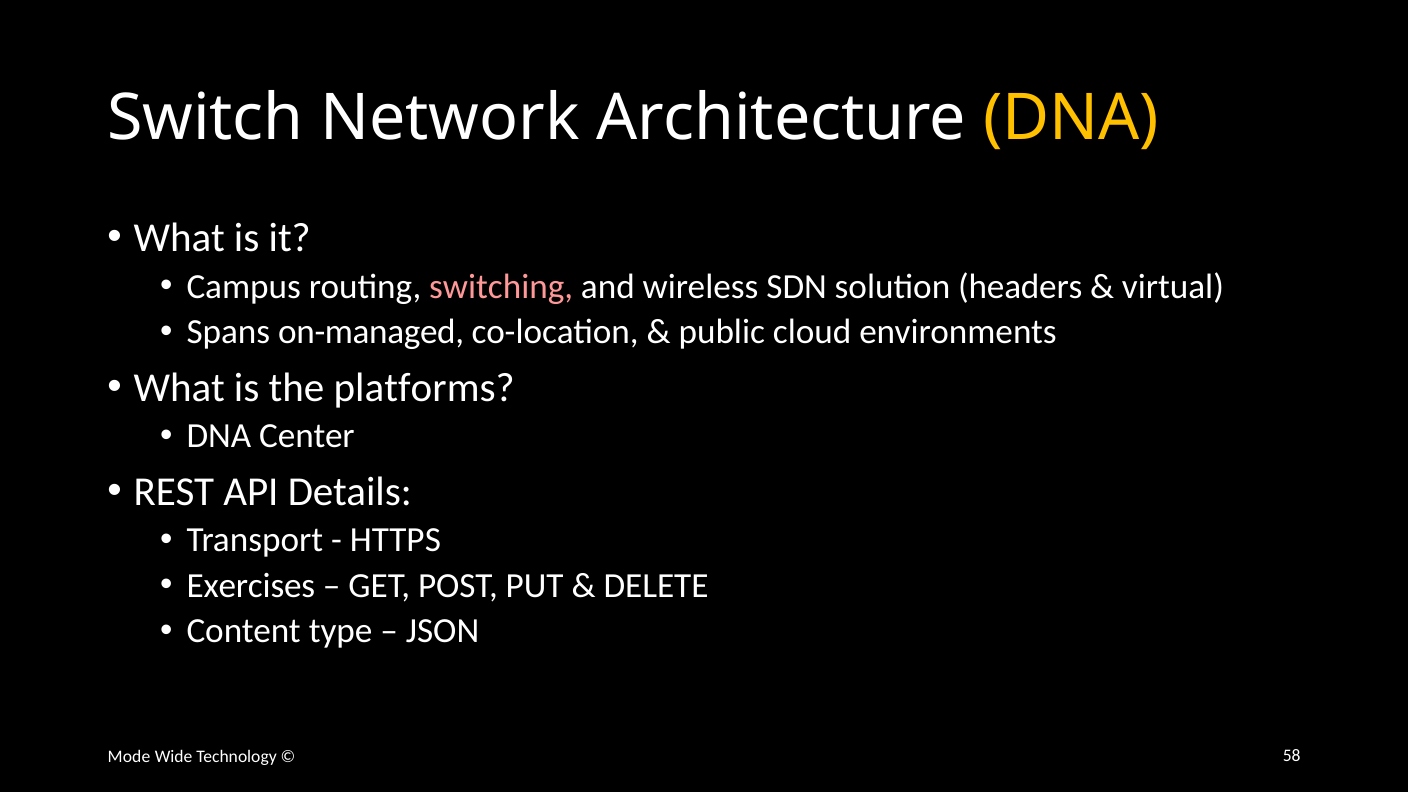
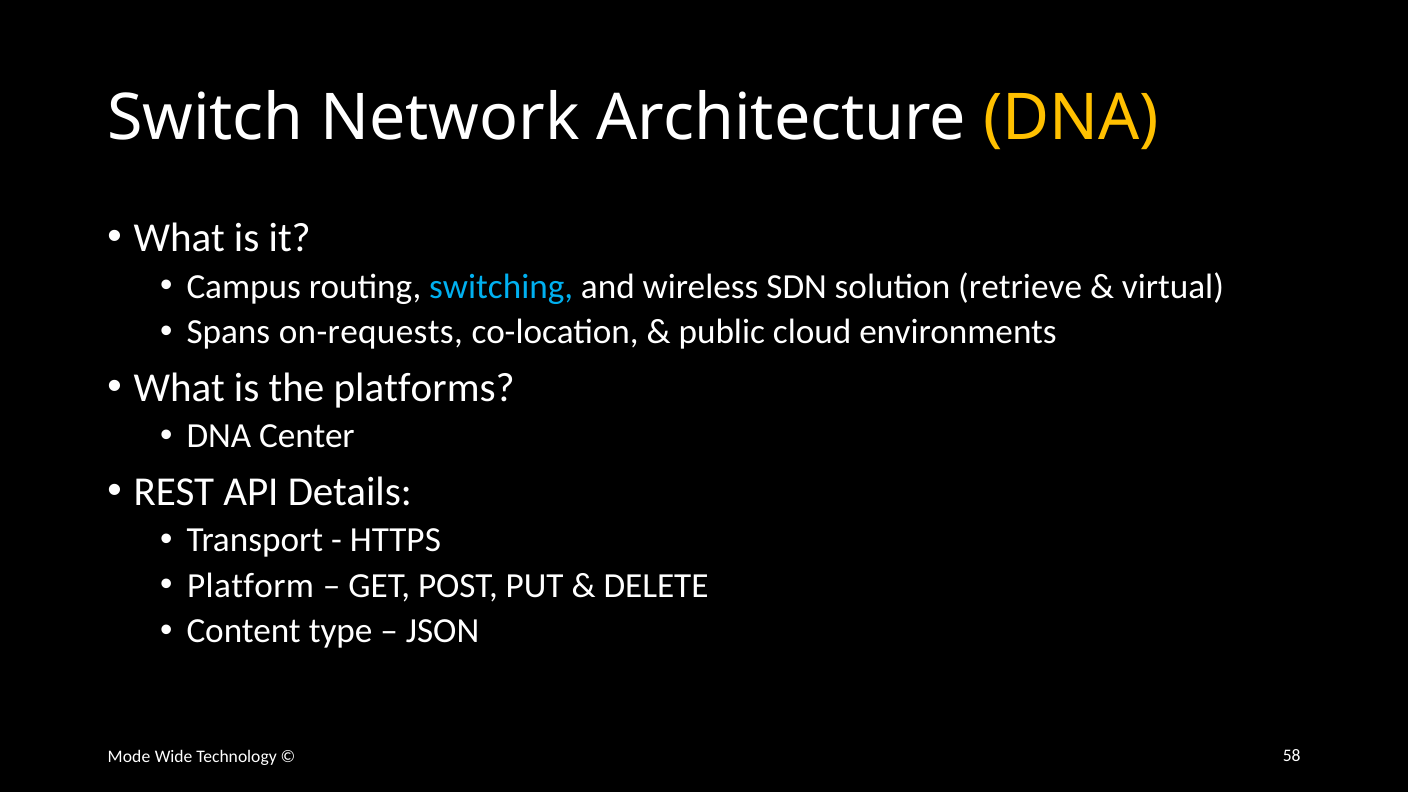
switching colour: pink -> light blue (501, 287)
headers: headers -> retrieve (1020, 287)
on-managed: on-managed -> on-requests (371, 332)
Exercises: Exercises -> Platform (251, 586)
